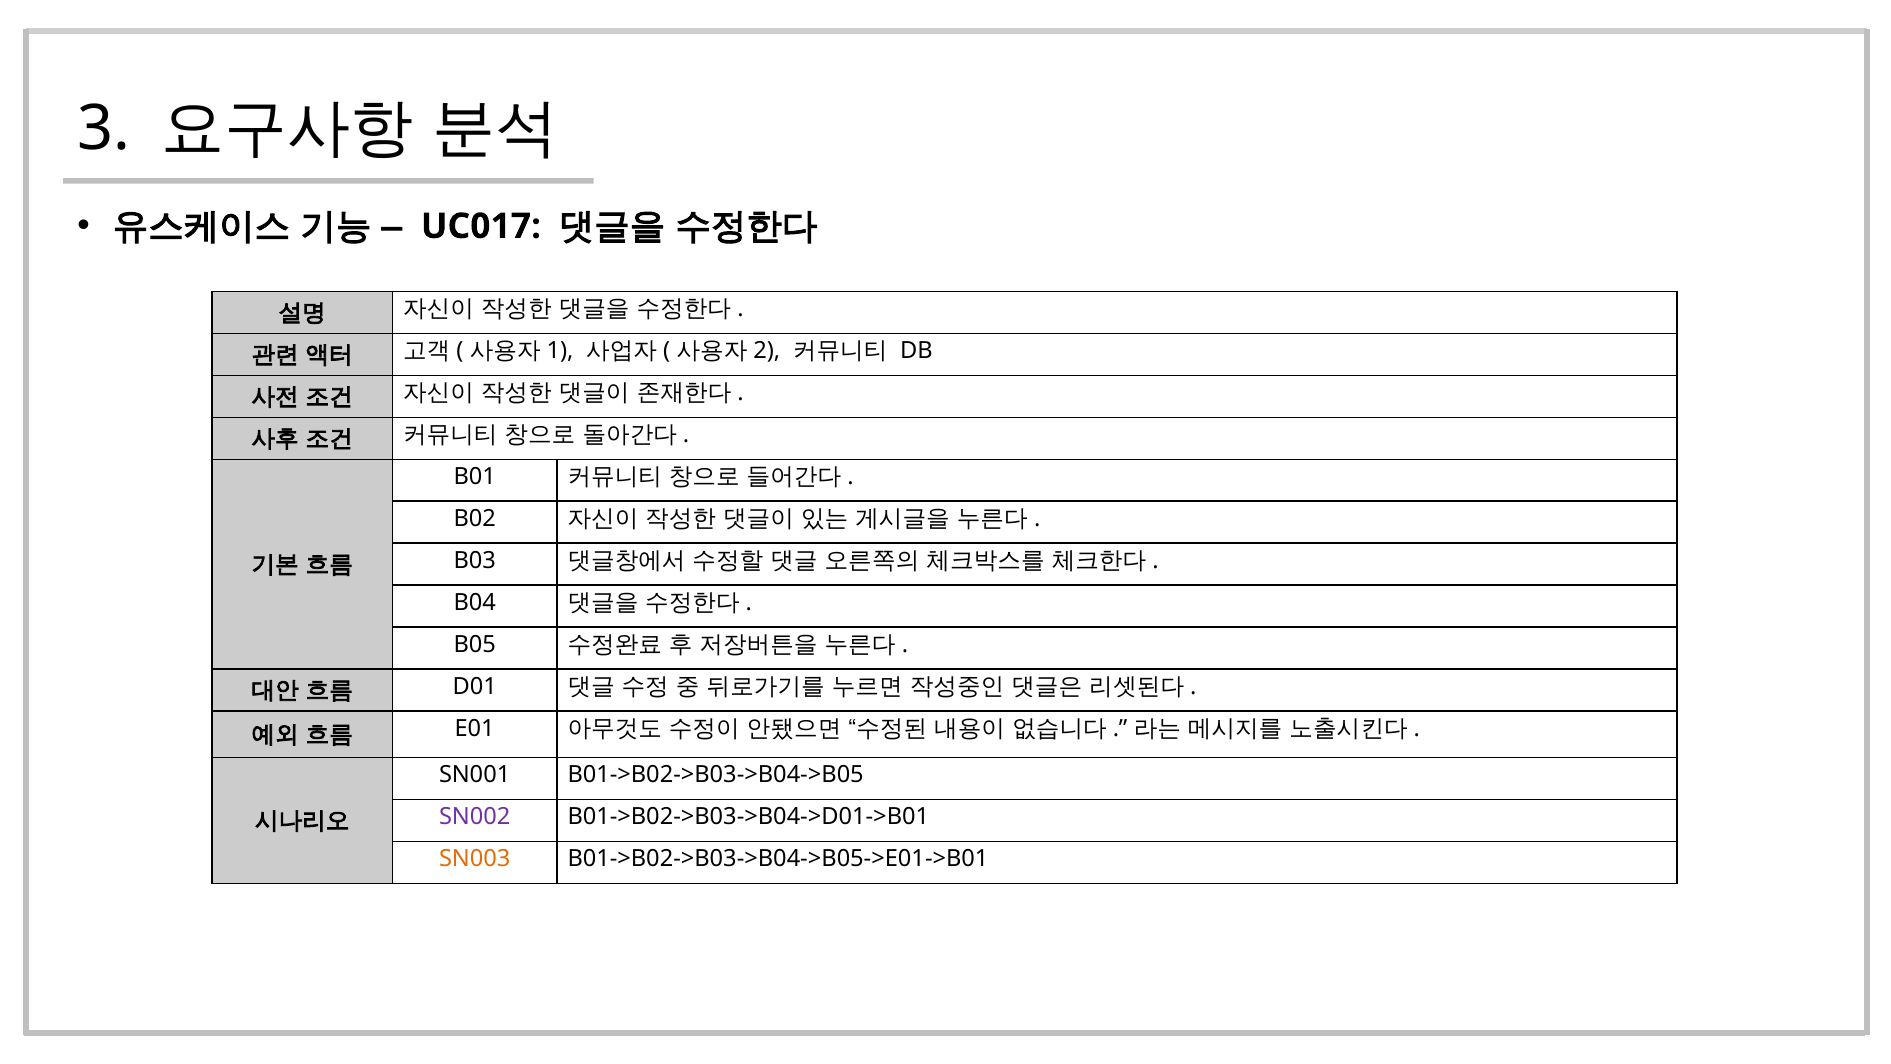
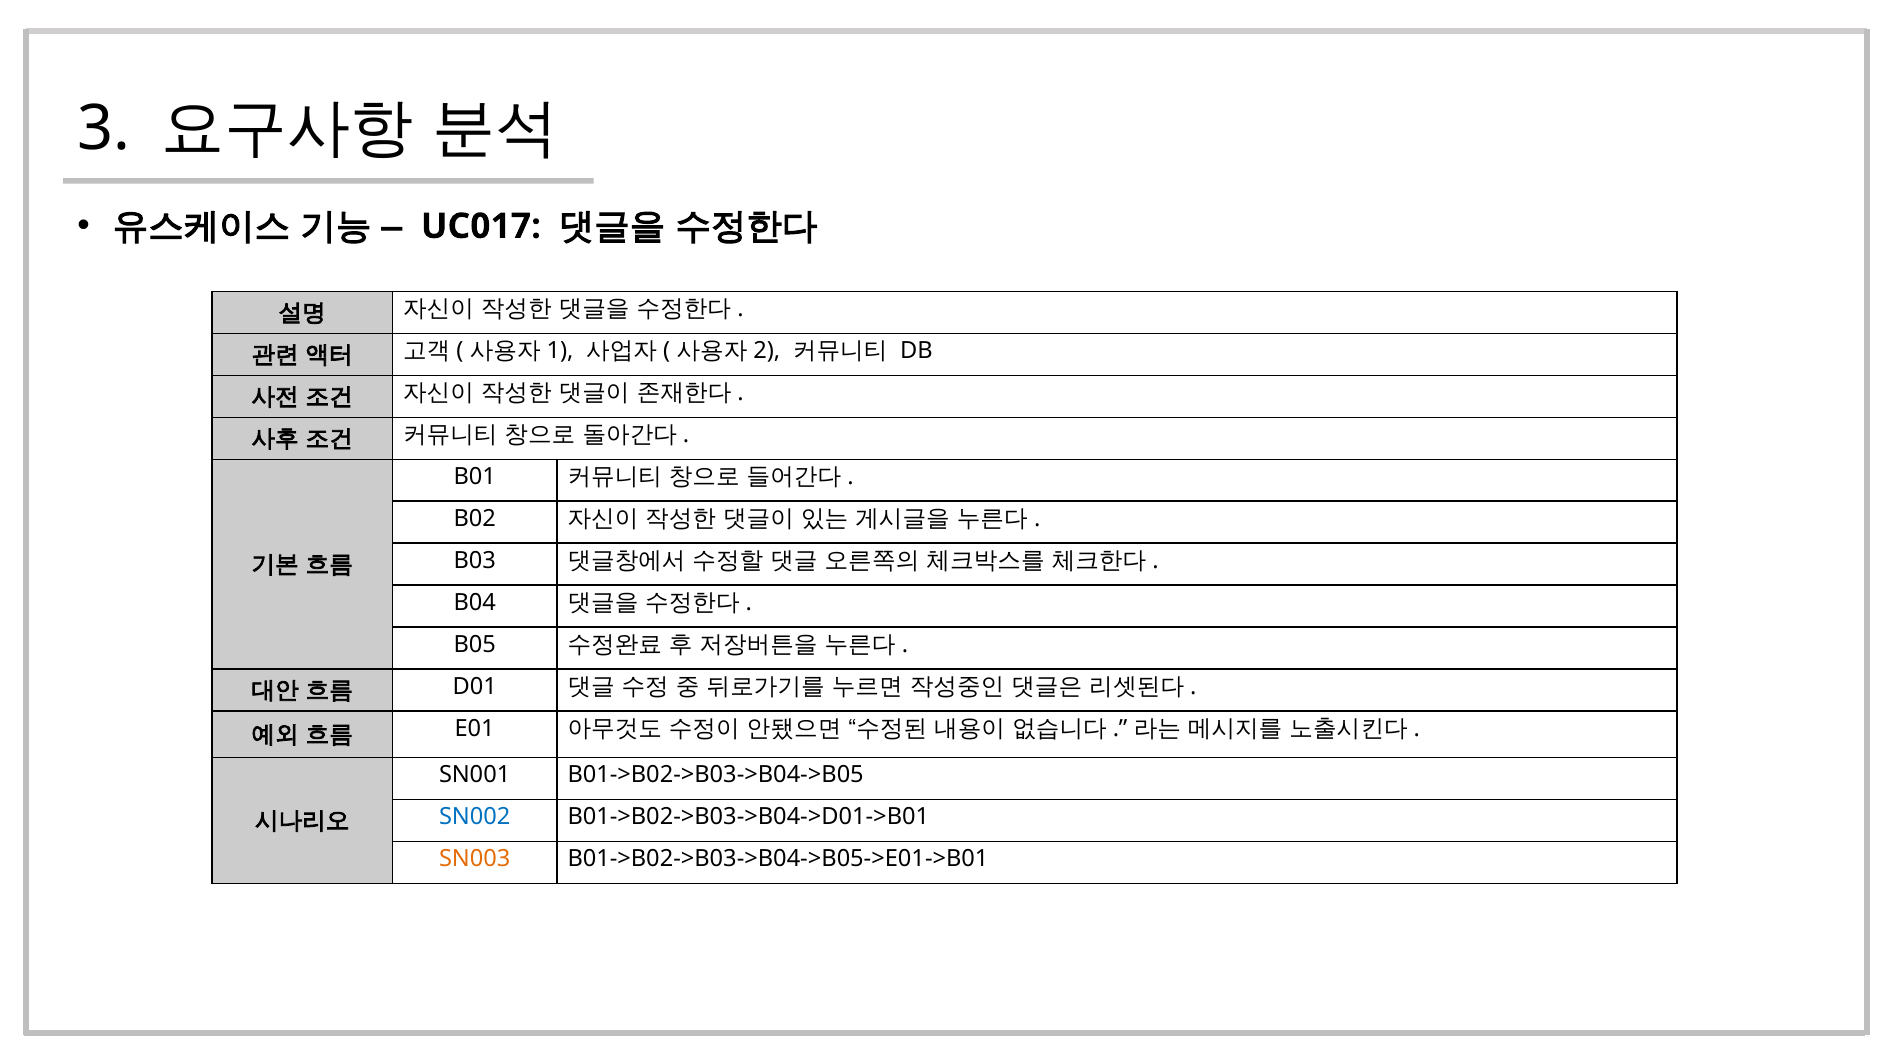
SN002 colour: purple -> blue (475, 817)
